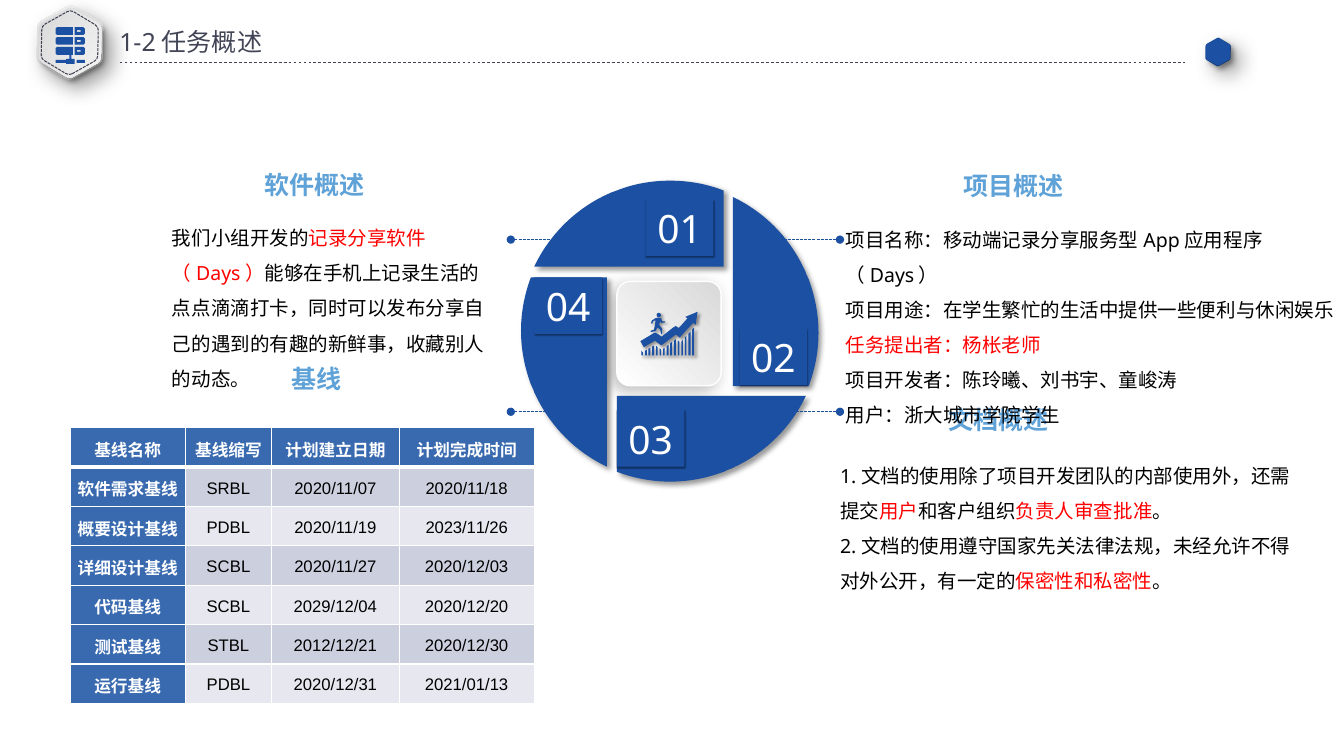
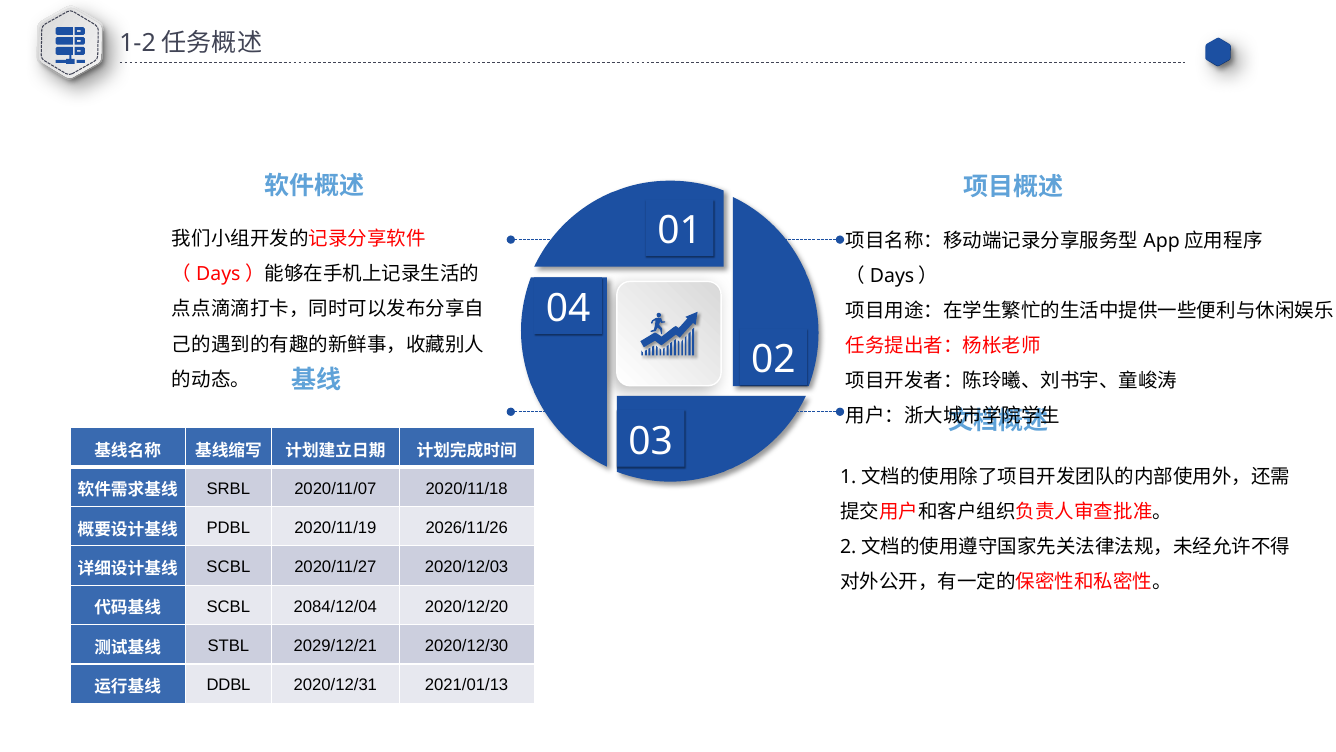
2023/11/26: 2023/11/26 -> 2026/11/26 (467, 528)
2029/12/04: 2029/12/04 -> 2084/12/04 (335, 606)
2012/12/21: 2012/12/21 -> 2029/12/21 (335, 646)
PDBL: PDBL -> DDBL (229, 685)
